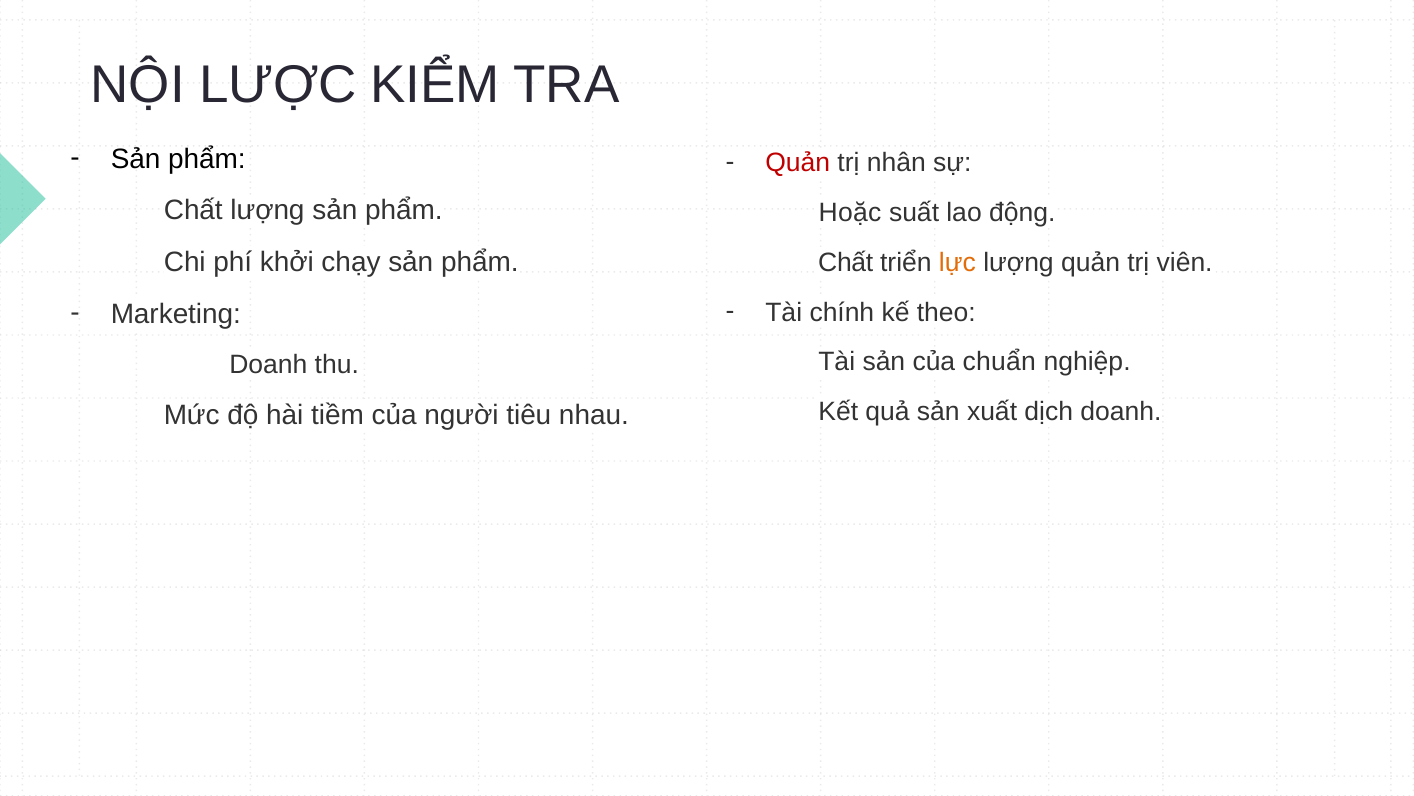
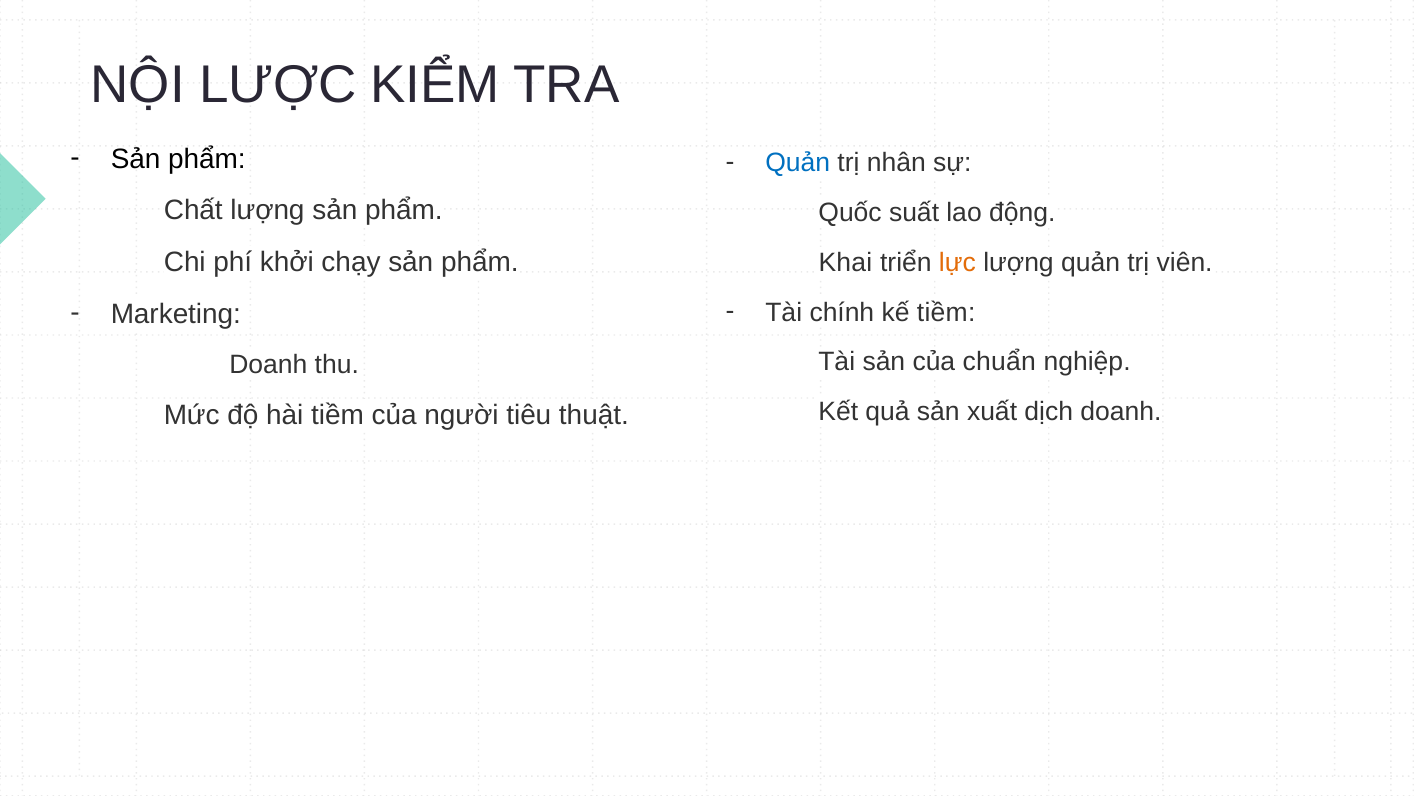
Quản colour: red -> blue (798, 163)
Hoặc: Hoặc -> Quốc (850, 213)
Chất: Chất -> Khai (845, 262)
kế theo: theo -> tiềm (946, 312)
nhau: nhau -> thuật (594, 415)
